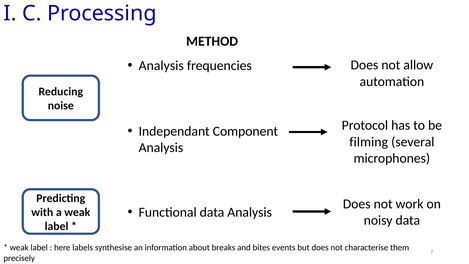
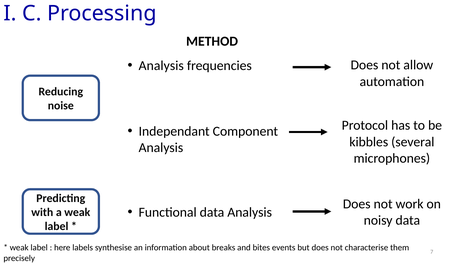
filming: filming -> kibbles (369, 142)
